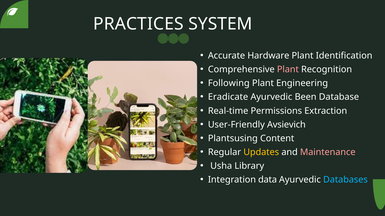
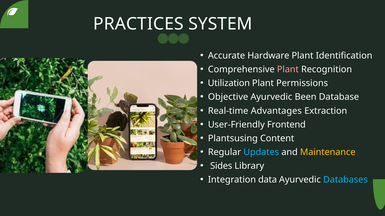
Following: Following -> Utilization (229, 83)
Engineering: Engineering -> Permissions (302, 83)
Eradicate: Eradicate -> Objective (228, 97)
Permissions: Permissions -> Advantages (276, 111)
Avsievich: Avsievich -> Frontend (286, 125)
Updates colour: yellow -> light blue (261, 153)
Maintenance colour: pink -> yellow (328, 153)
Usha: Usha -> Sides (221, 166)
